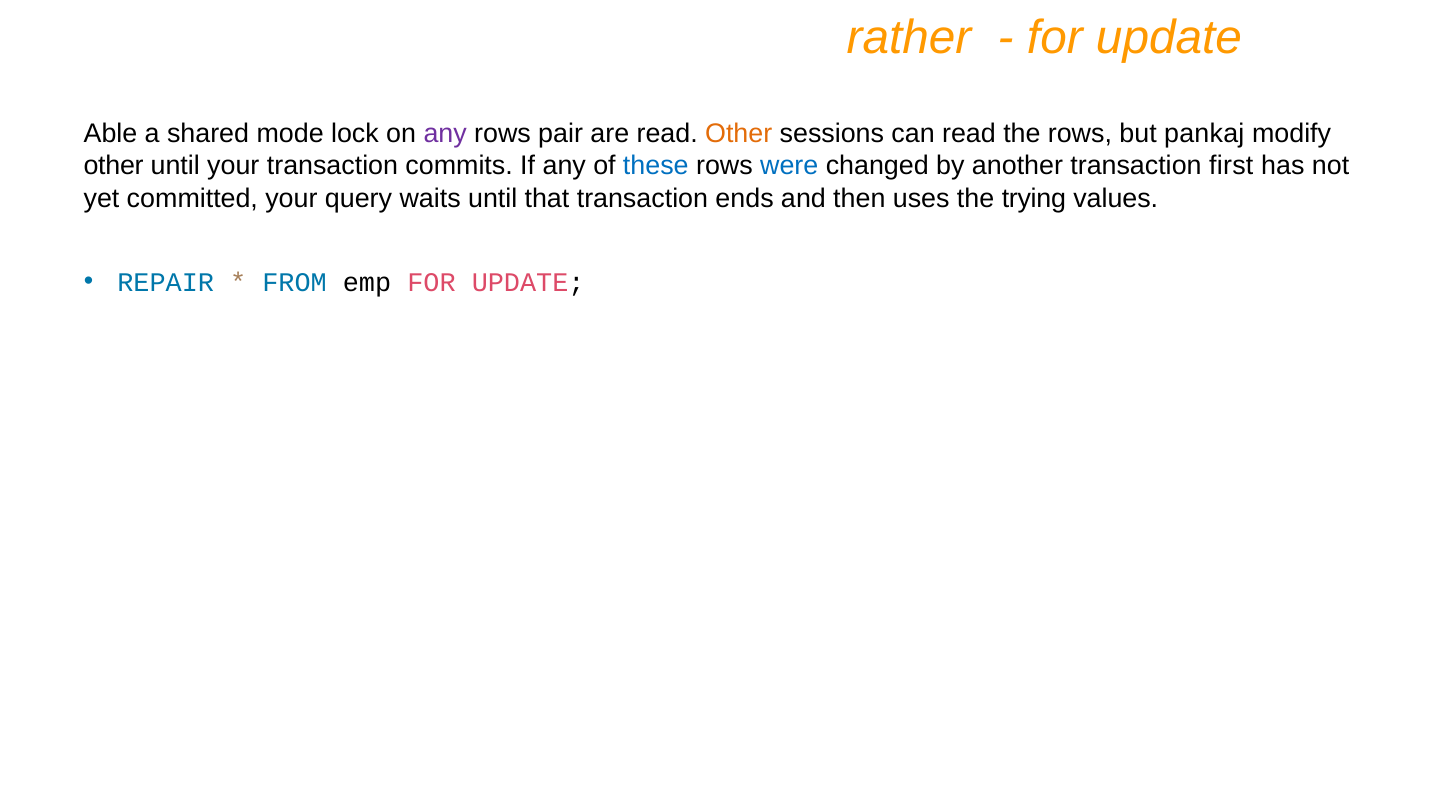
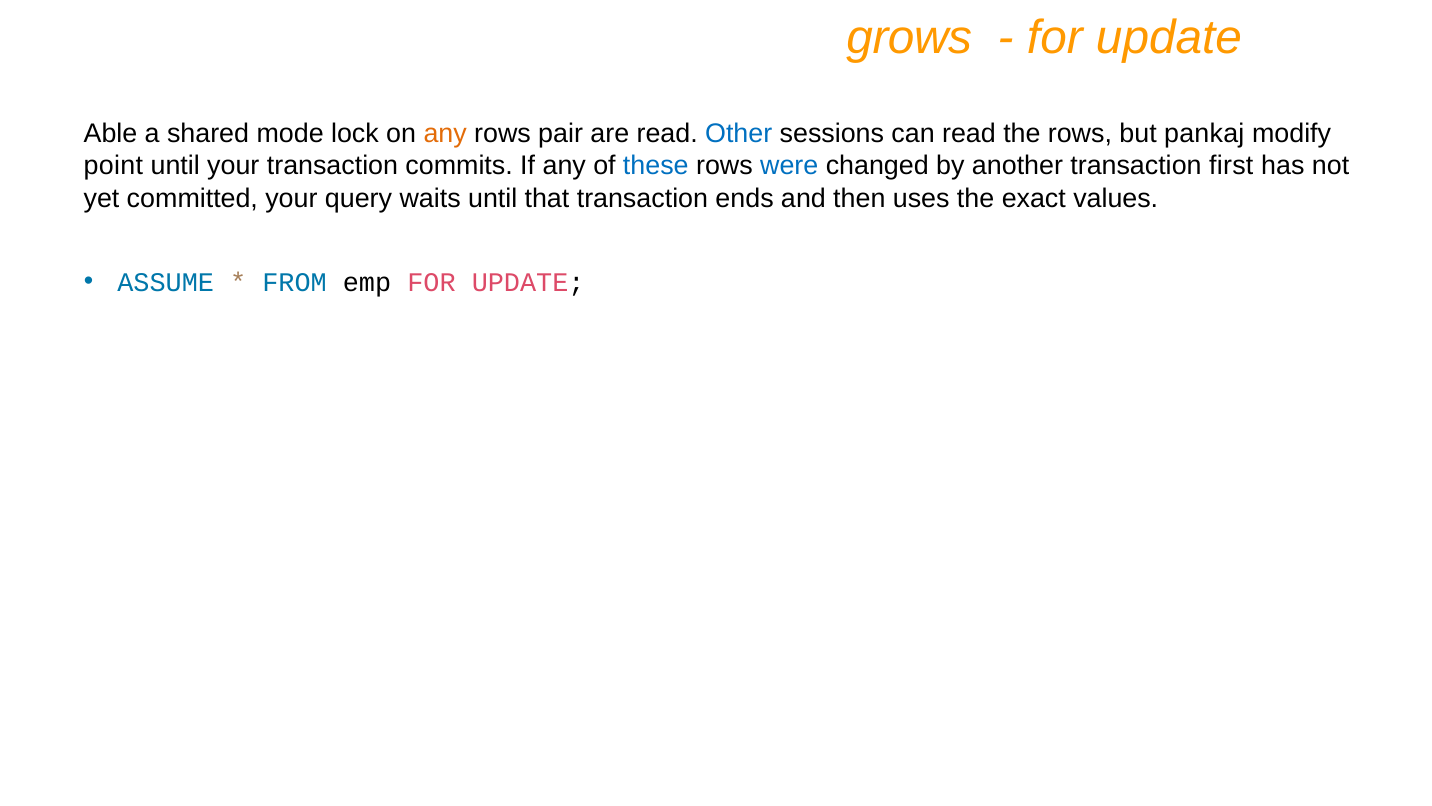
rather: rather -> grows (909, 37)
any colour: purple -> orange (445, 134)
Other colour: orange -> blue (739, 134)
other: other -> point (113, 166)
trying: trying -> exact (1034, 198)
REPAIR: REPAIR -> ASSUME (166, 282)
